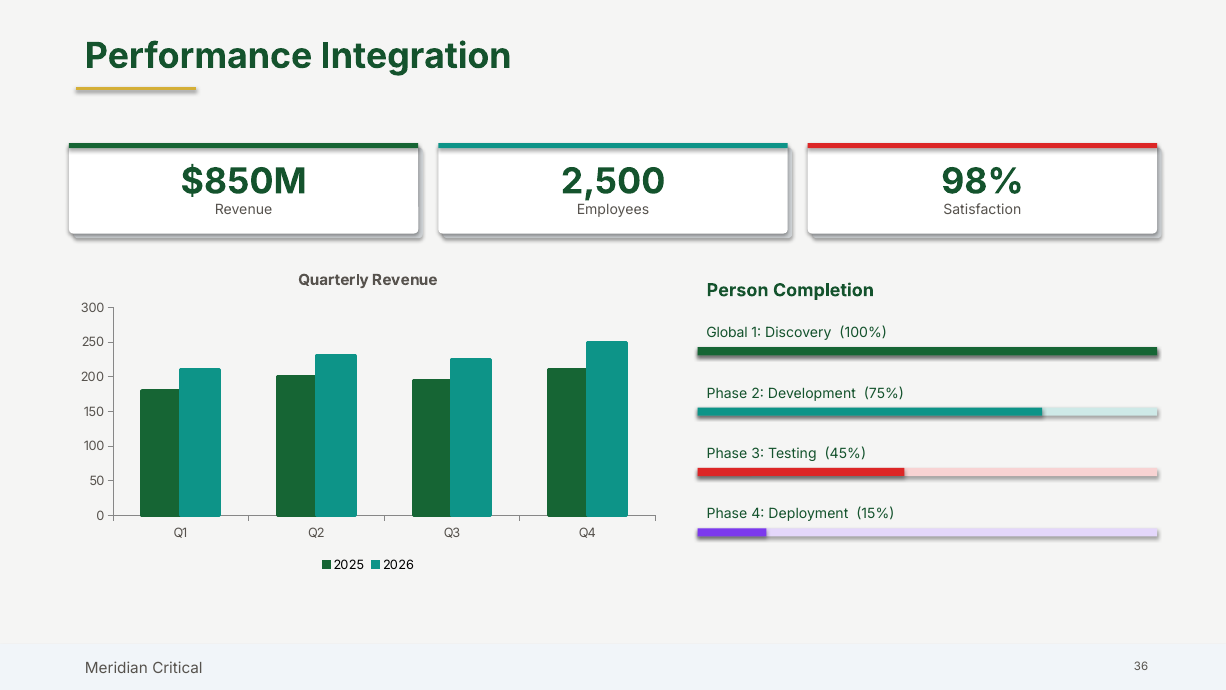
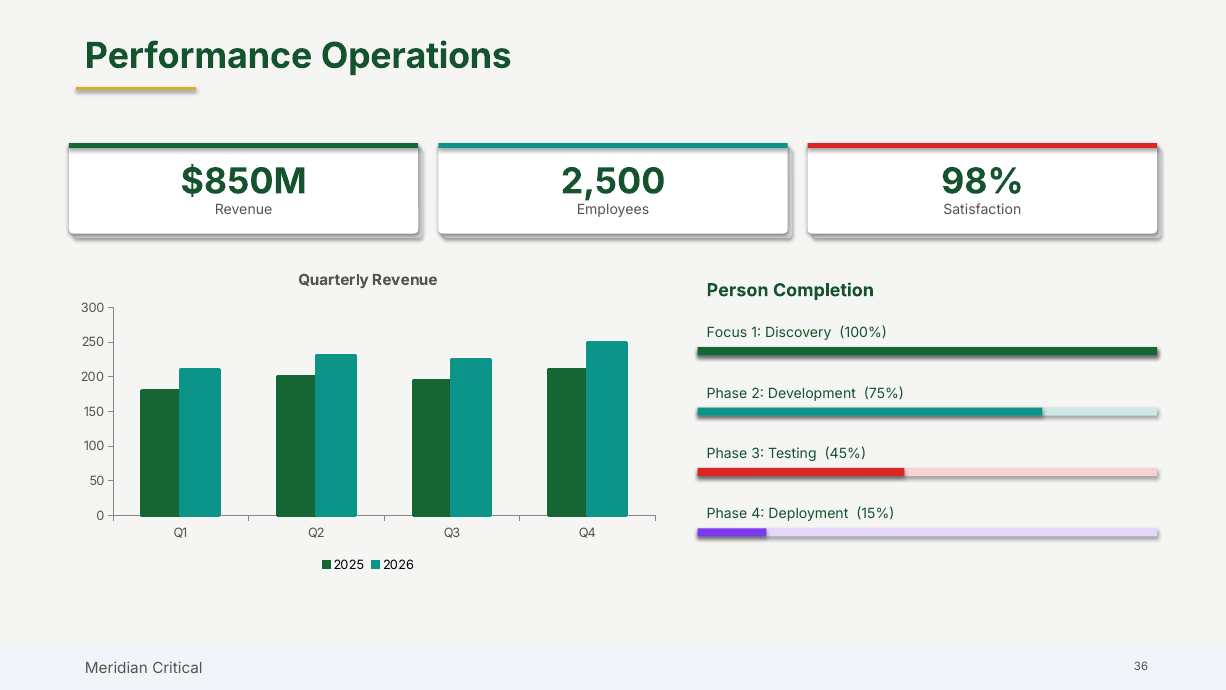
Integration: Integration -> Operations (416, 56)
Global: Global -> Focus (727, 333)
